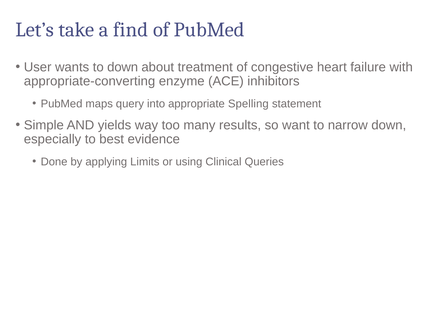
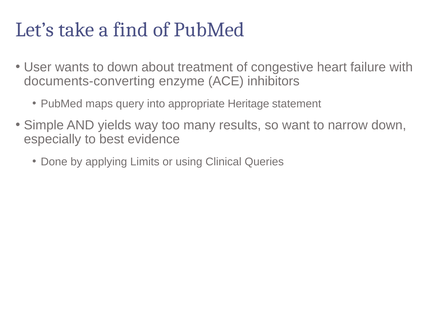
appropriate-converting: appropriate-converting -> documents-converting (90, 81)
Spelling: Spelling -> Heritage (248, 104)
